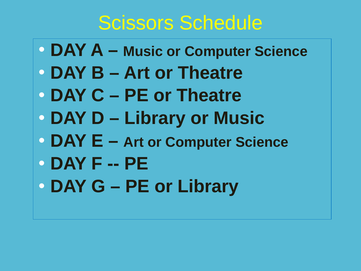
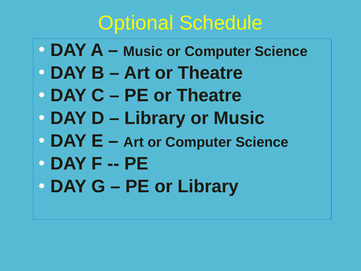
Scissors: Scissors -> Optional (136, 23)
